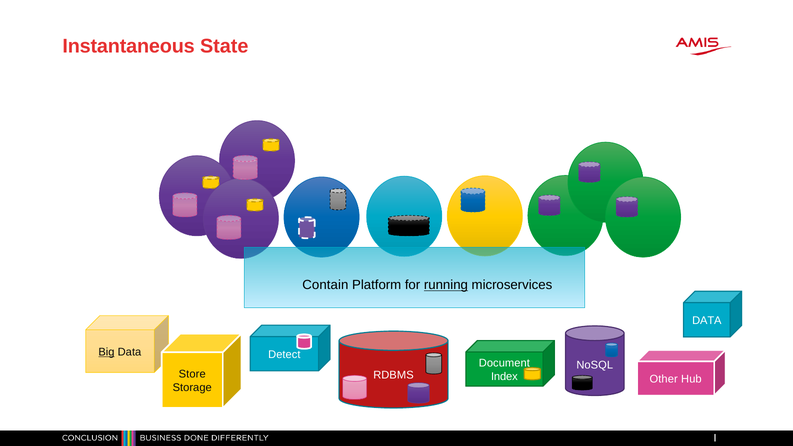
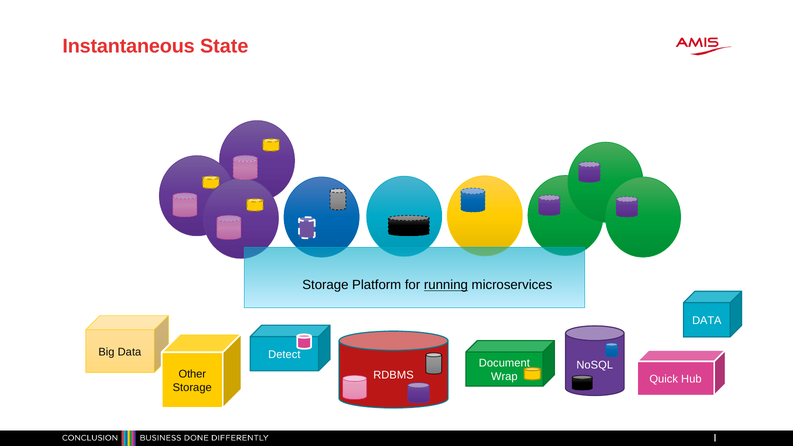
Contain: Contain -> Storage (325, 285)
Big underline: present -> none (106, 352)
Store: Store -> Other (192, 374)
Index: Index -> Wrap (504, 377)
Other: Other -> Quick (664, 379)
